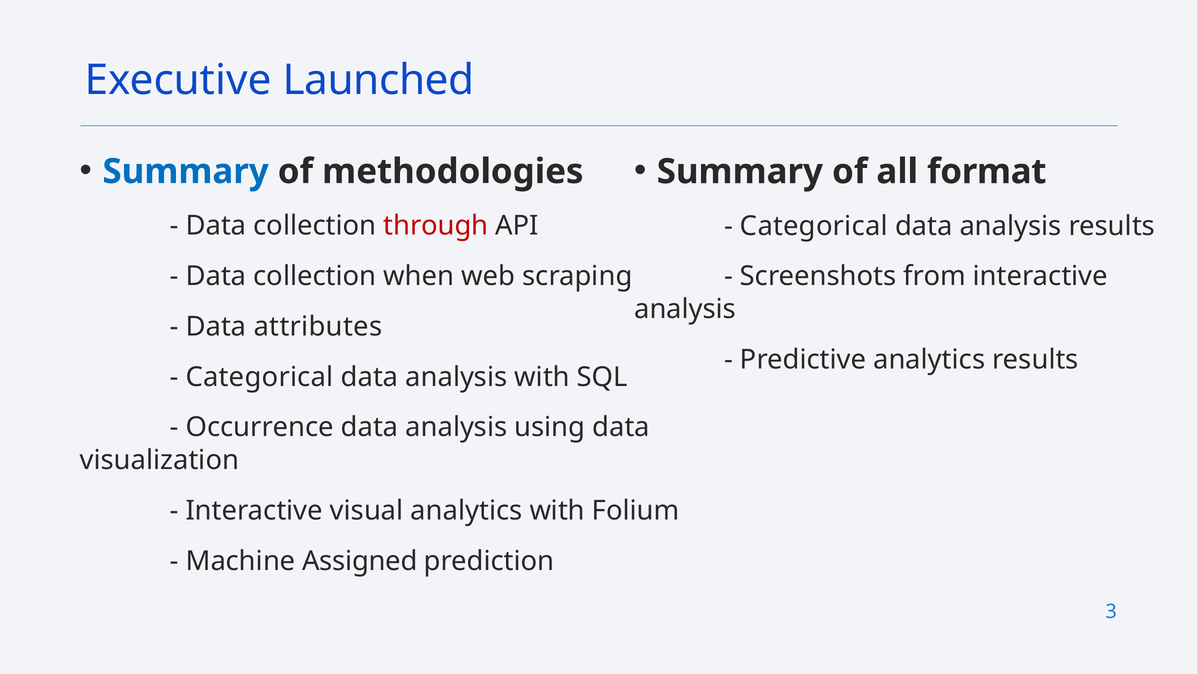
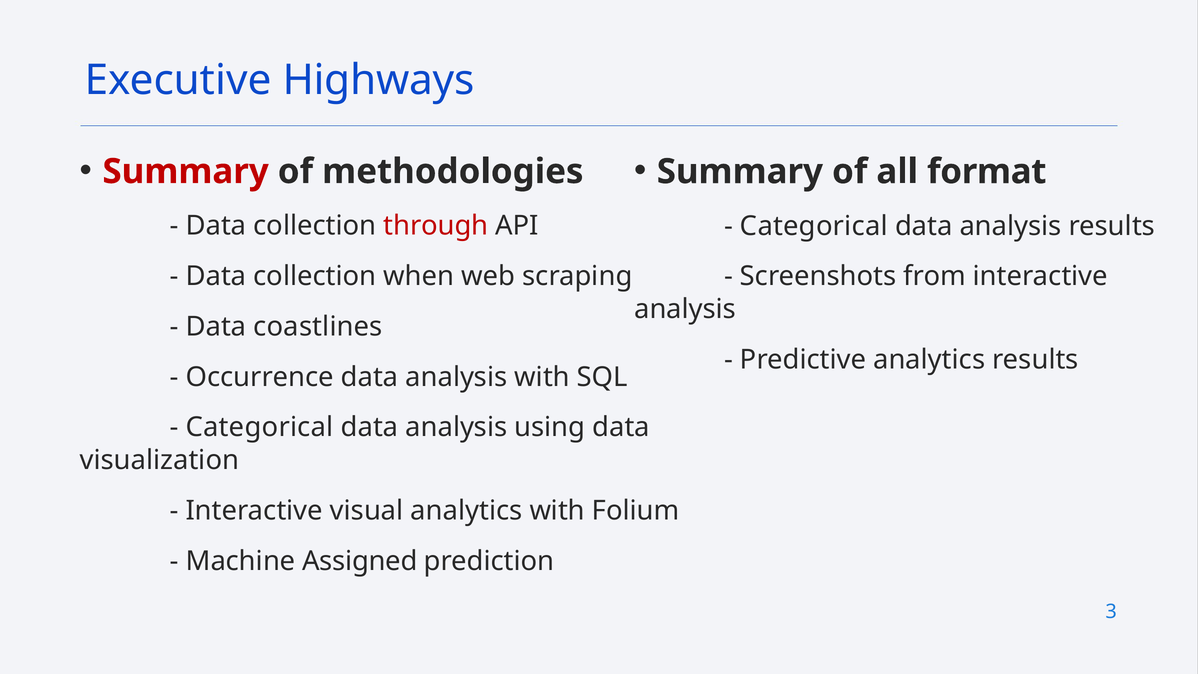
Launched: Launched -> Highways (378, 80)
Summary colour: blue -> red (186, 171)
attributes: attributes -> coastlines (318, 327)
Categorical: Categorical -> Occurrence (260, 377)
Occurrence: Occurrence -> Categorical (260, 427)
